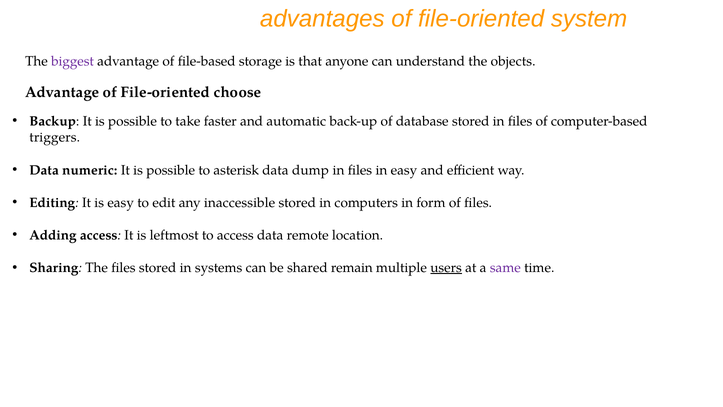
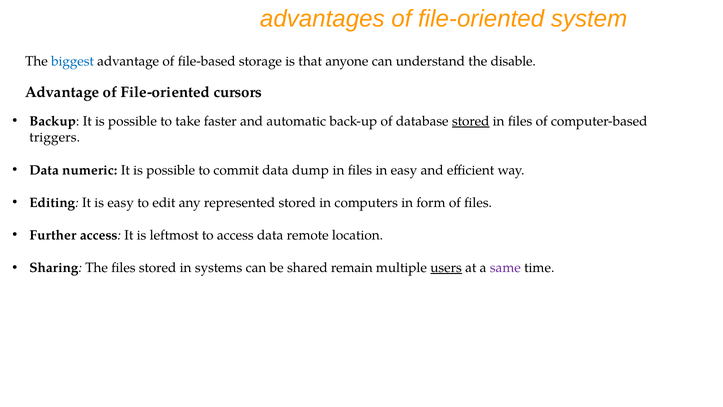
biggest colour: purple -> blue (73, 61)
objects: objects -> disable (513, 61)
choose: choose -> cursors (238, 92)
stored underline: none -> present (471, 121)
asterisk: asterisk -> commit (236, 170)
inaccessible: inaccessible -> represented (240, 202)
Adding: Adding -> Further (53, 235)
